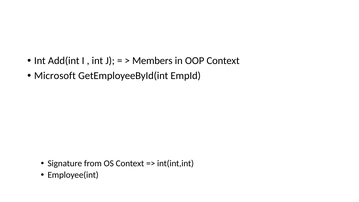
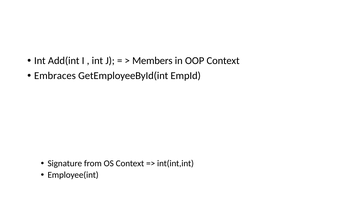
Microsoft: Microsoft -> Embraces (55, 76)
